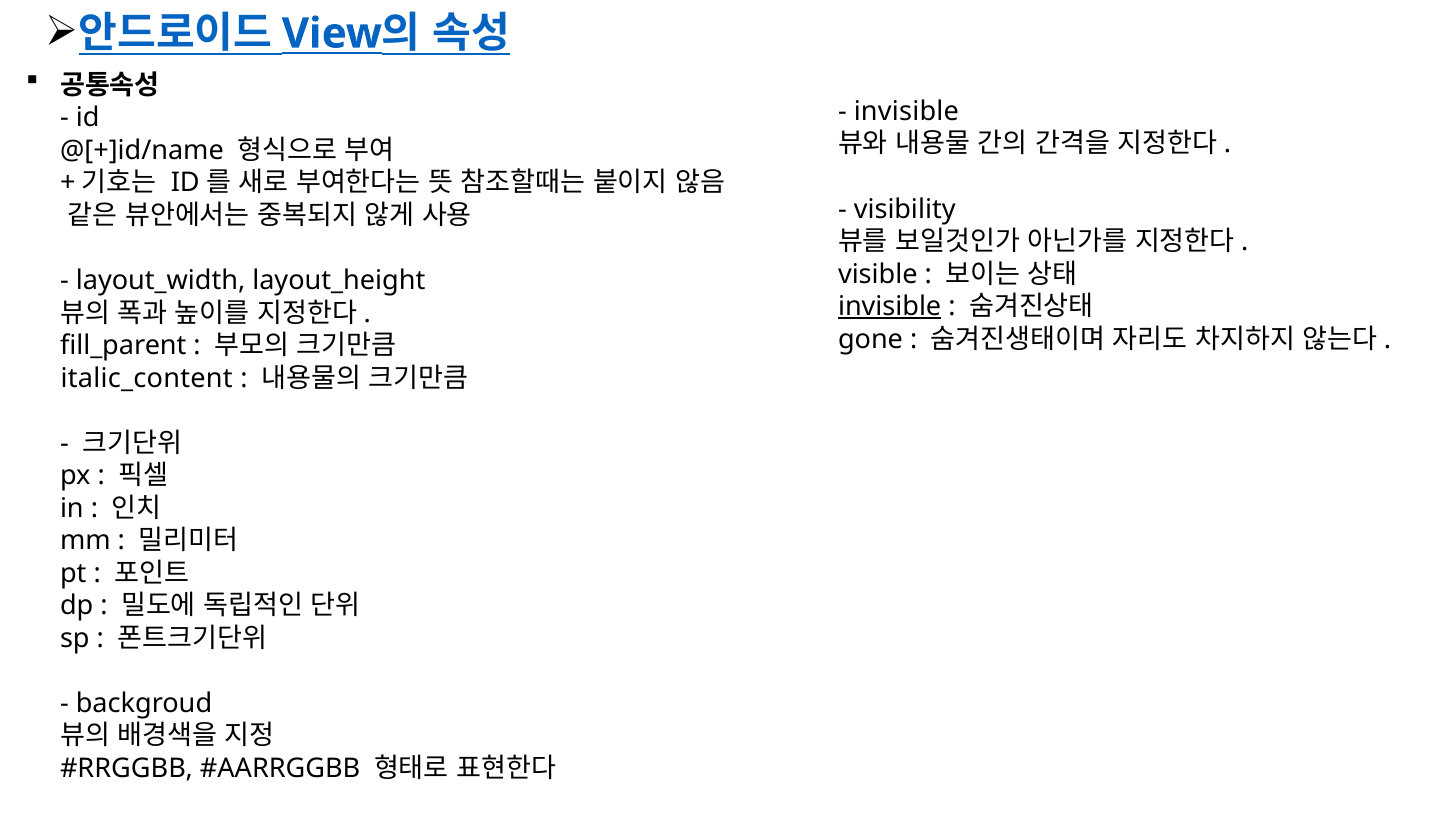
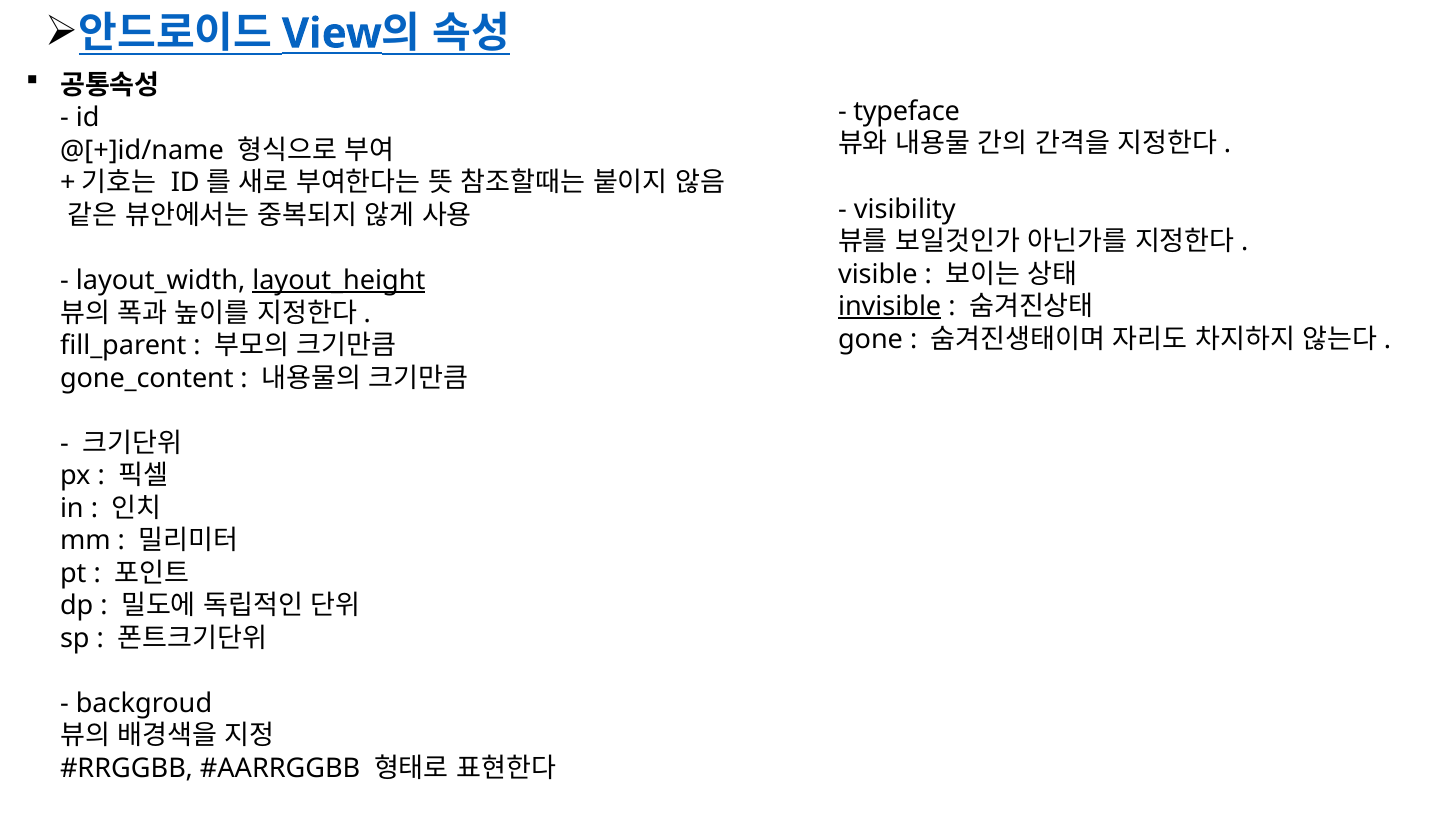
invisible: invisible -> typeface (907, 112)
layout_height underline: none -> present (339, 281)
italic_content: italic_content -> gone_content (147, 378)
